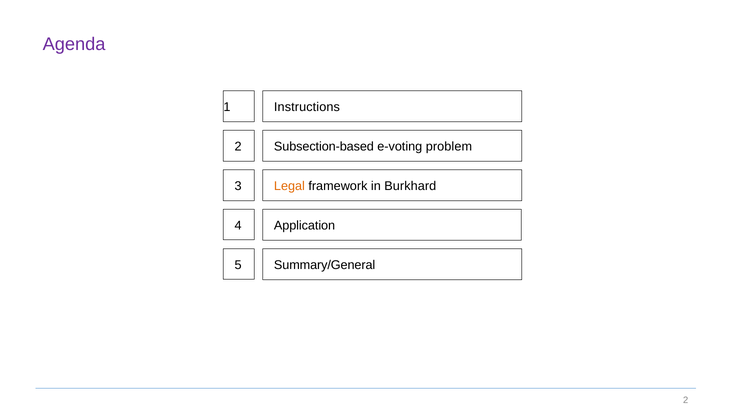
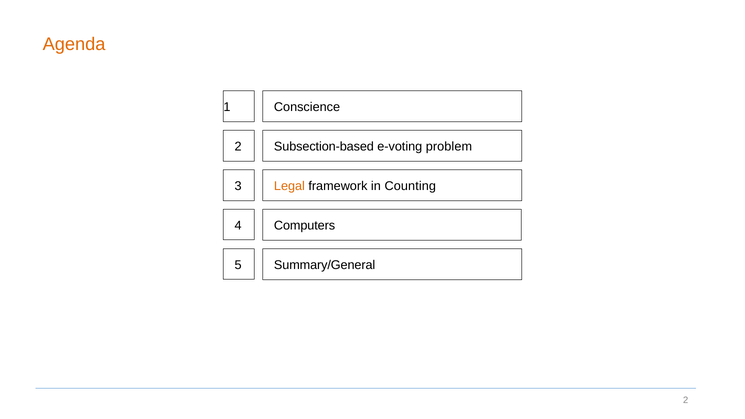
Agenda colour: purple -> orange (74, 44)
Instructions: Instructions -> Conscience (307, 107)
Burkhard: Burkhard -> Counting (410, 186)
Application: Application -> Computers (305, 226)
